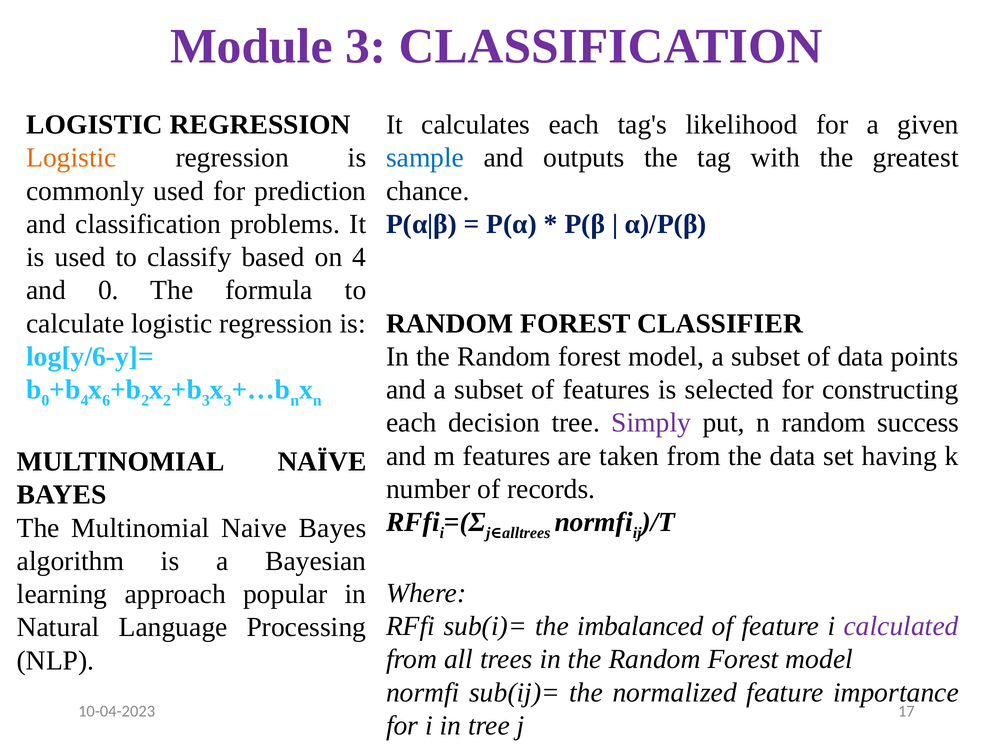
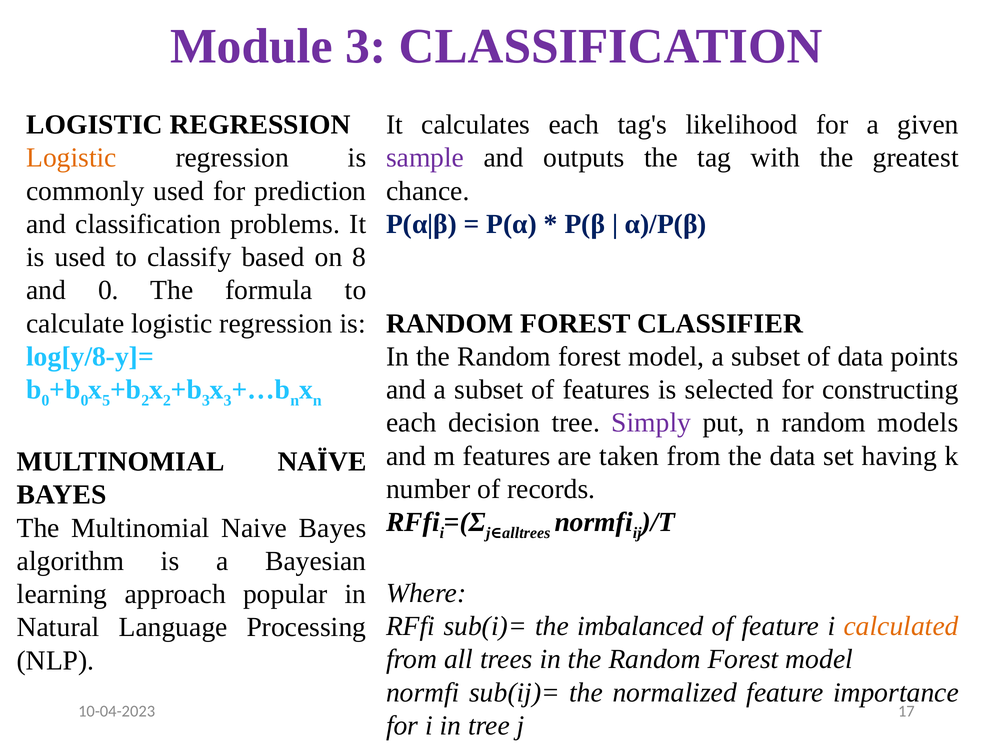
sample colour: blue -> purple (425, 158)
on 4: 4 -> 8 (359, 257)
log[y/6-y]=: log[y/6-y]= -> log[y/8-y]= (90, 356)
4: 4 -> 0 (85, 400)
6: 6 -> 5 (106, 400)
success: success -> models (918, 423)
calculated colour: purple -> orange (901, 626)
